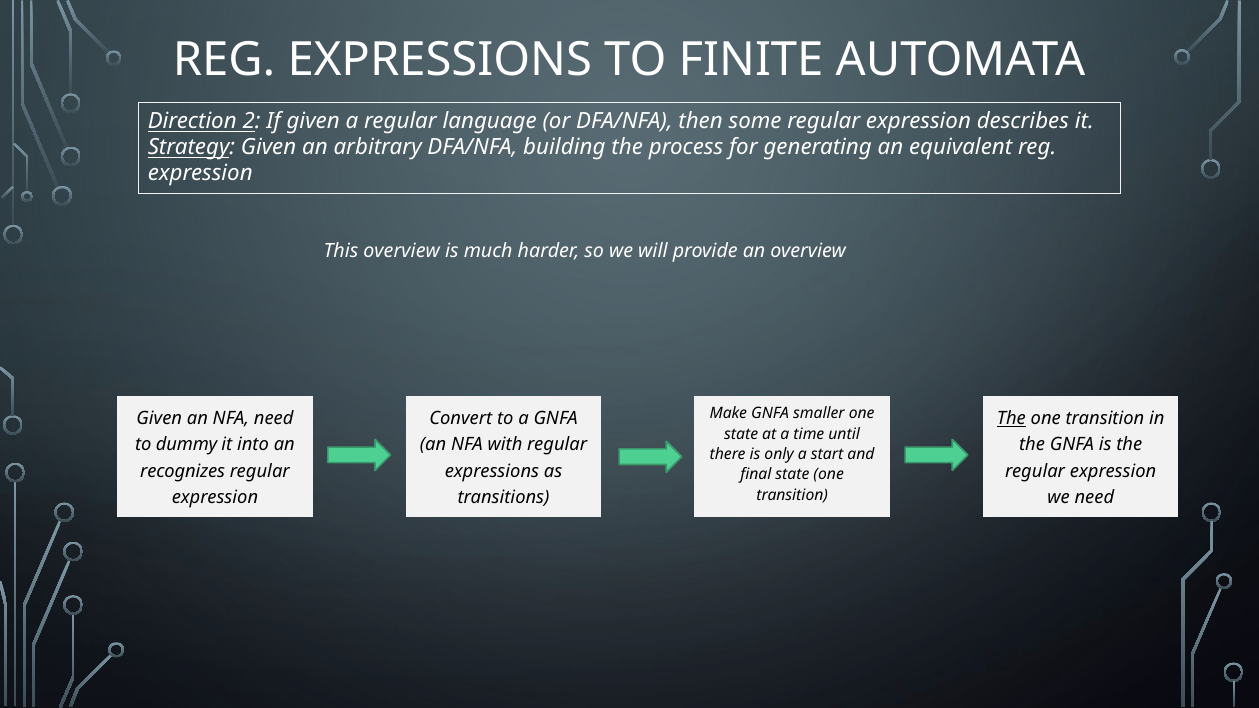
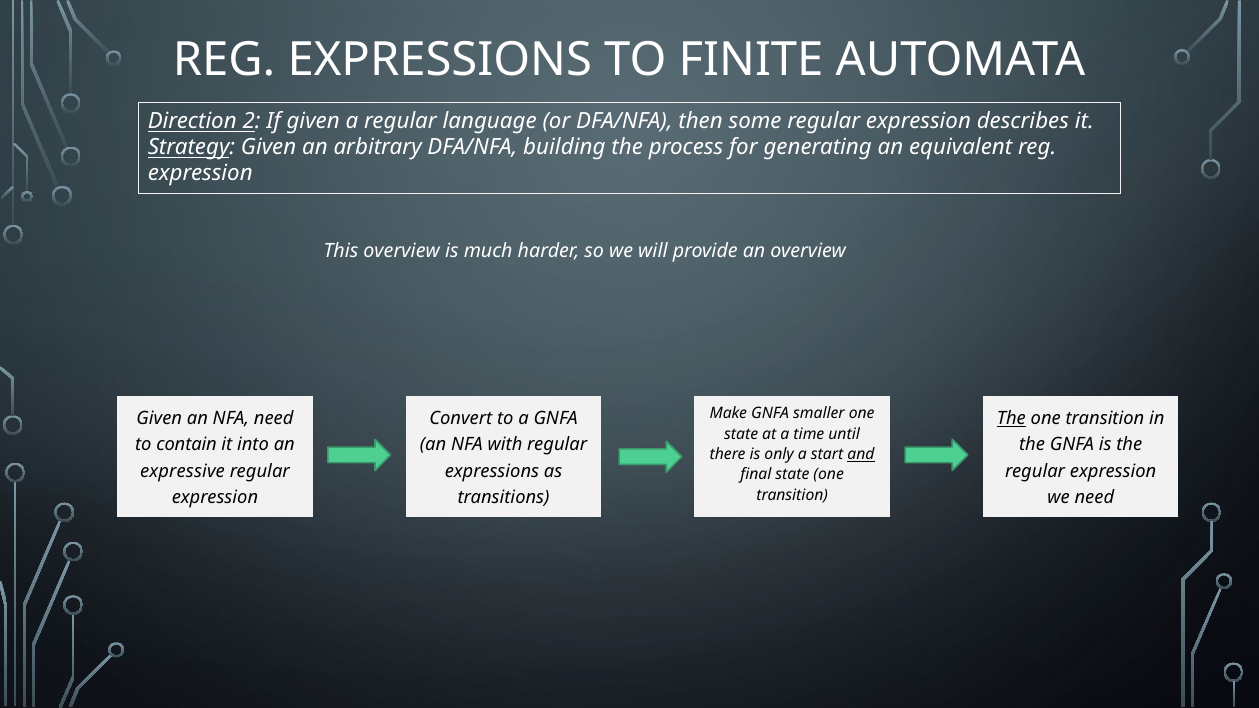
dummy: dummy -> contain (187, 445)
and underline: none -> present (861, 454)
recognizes: recognizes -> expressive (183, 471)
